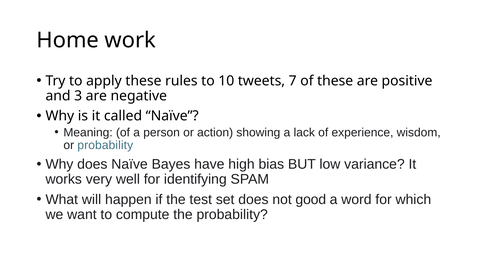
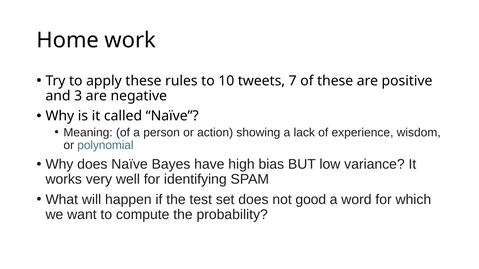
or probability: probability -> polynomial (105, 146)
